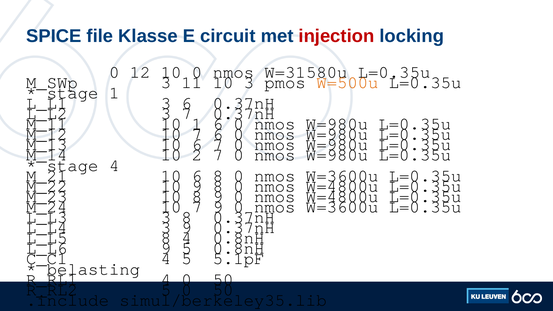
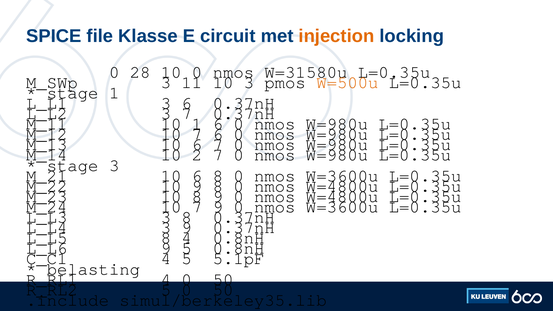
injection colour: red -> orange (336, 36)
12: 12 -> 28 (140, 72)
stage 4: 4 -> 3 (114, 165)
